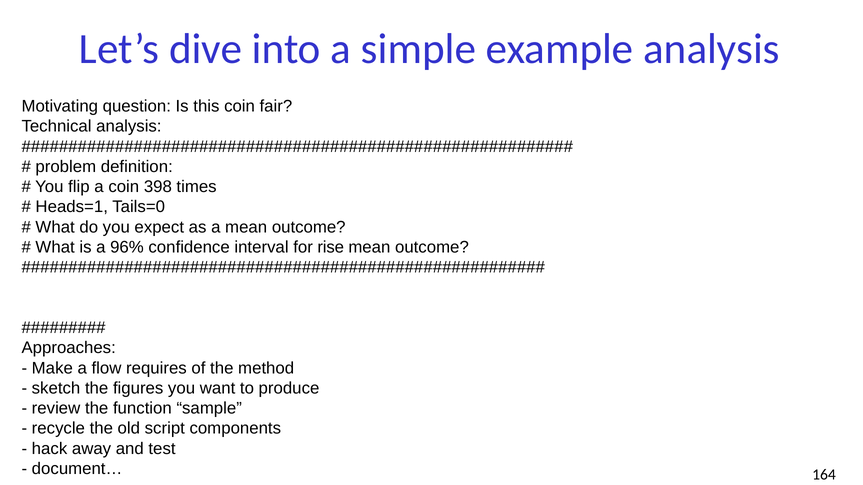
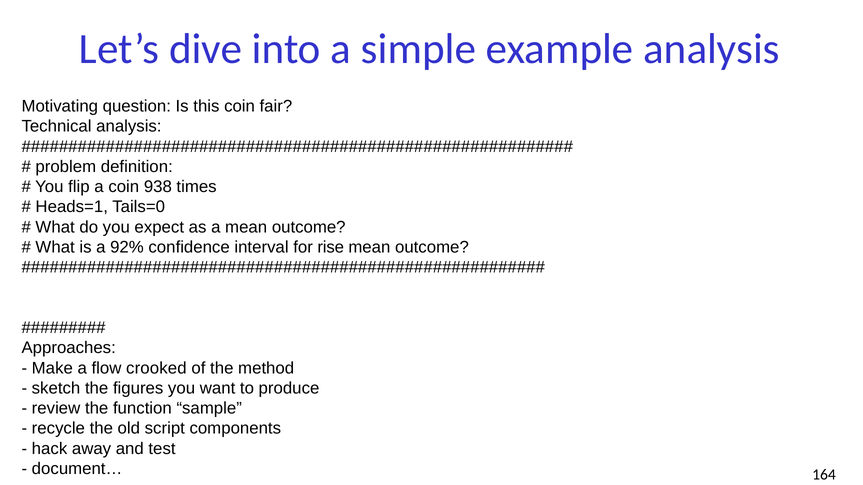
398: 398 -> 938 (158, 187)
96%: 96% -> 92% (127, 247)
requires: requires -> crooked (156, 368)
